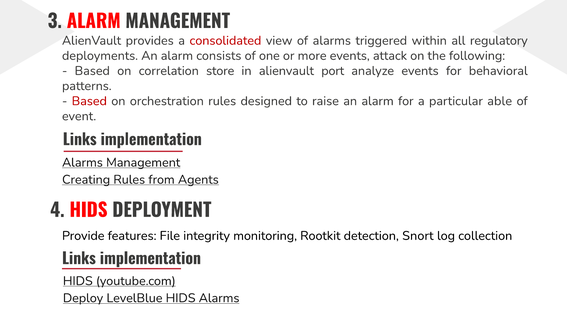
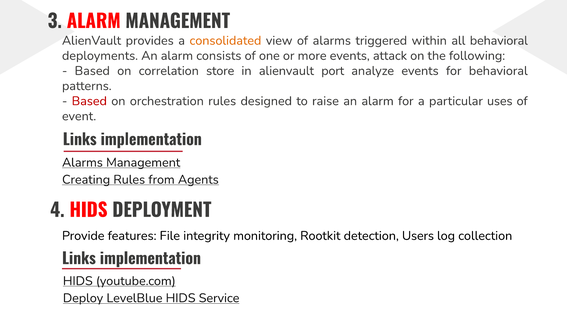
consolidated colour: red -> orange (225, 41)
all regulatory: regulatory -> behavioral (499, 41)
able: able -> uses (500, 101)
Snort: Snort -> Users (418, 236)
HIDS Alarms: Alarms -> Service (219, 298)
